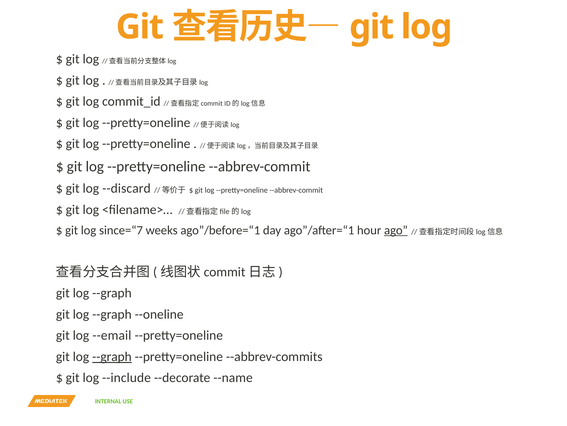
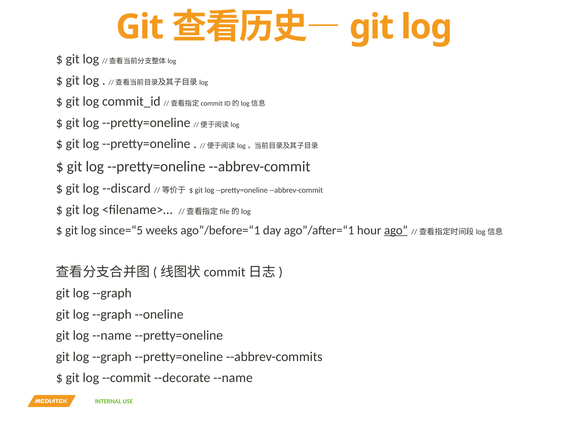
since=“7: since=“7 -> since=“5 (121, 230)
log --email: --email -> --name (112, 335)
--graph underline: present -> none (112, 356)
--include: --include -> --commit (127, 377)
